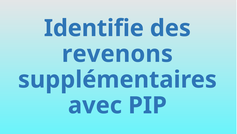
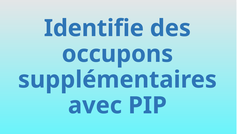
revenons: revenons -> occupons (117, 54)
